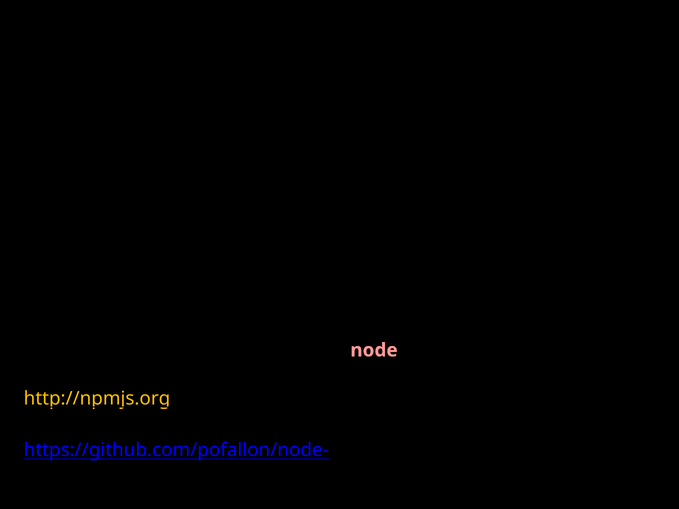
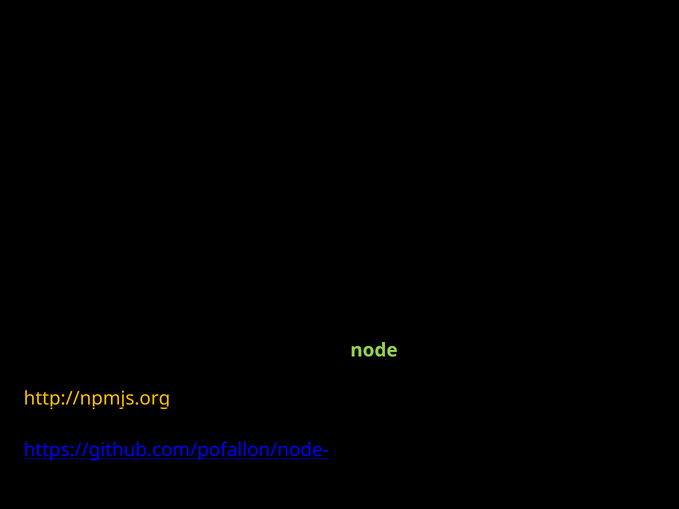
node colour: pink -> light green (374, 350)
